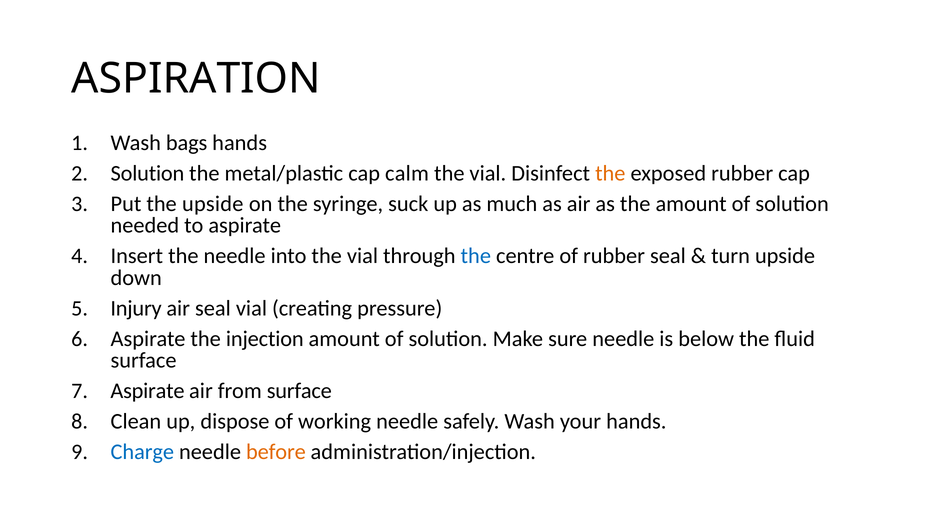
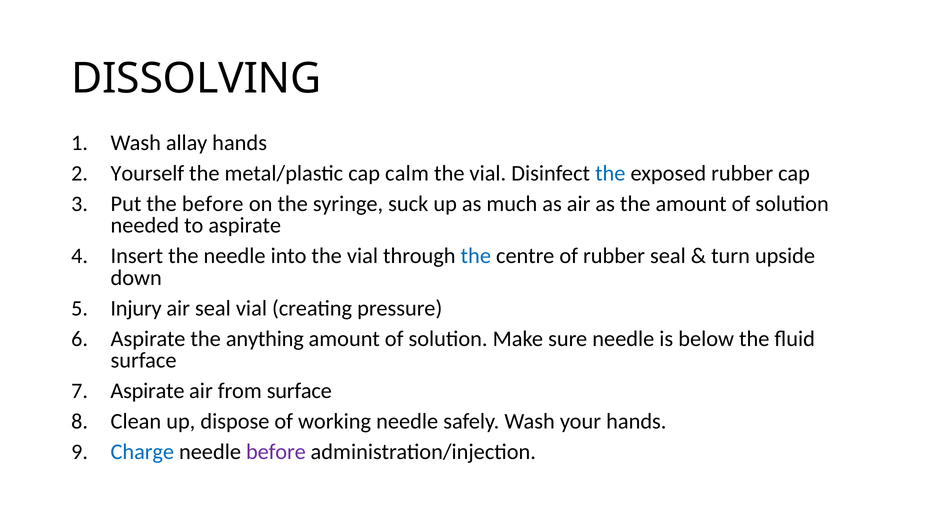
ASPIRATION: ASPIRATION -> DISSOLVING (196, 78)
bags: bags -> allay (187, 143)
Solution: Solution -> Yourself (147, 174)
the colour: orange -> blue (610, 174)
the upside: upside -> before (213, 204)
injection: injection -> anything (265, 339)
before colour: orange -> purple (276, 452)
